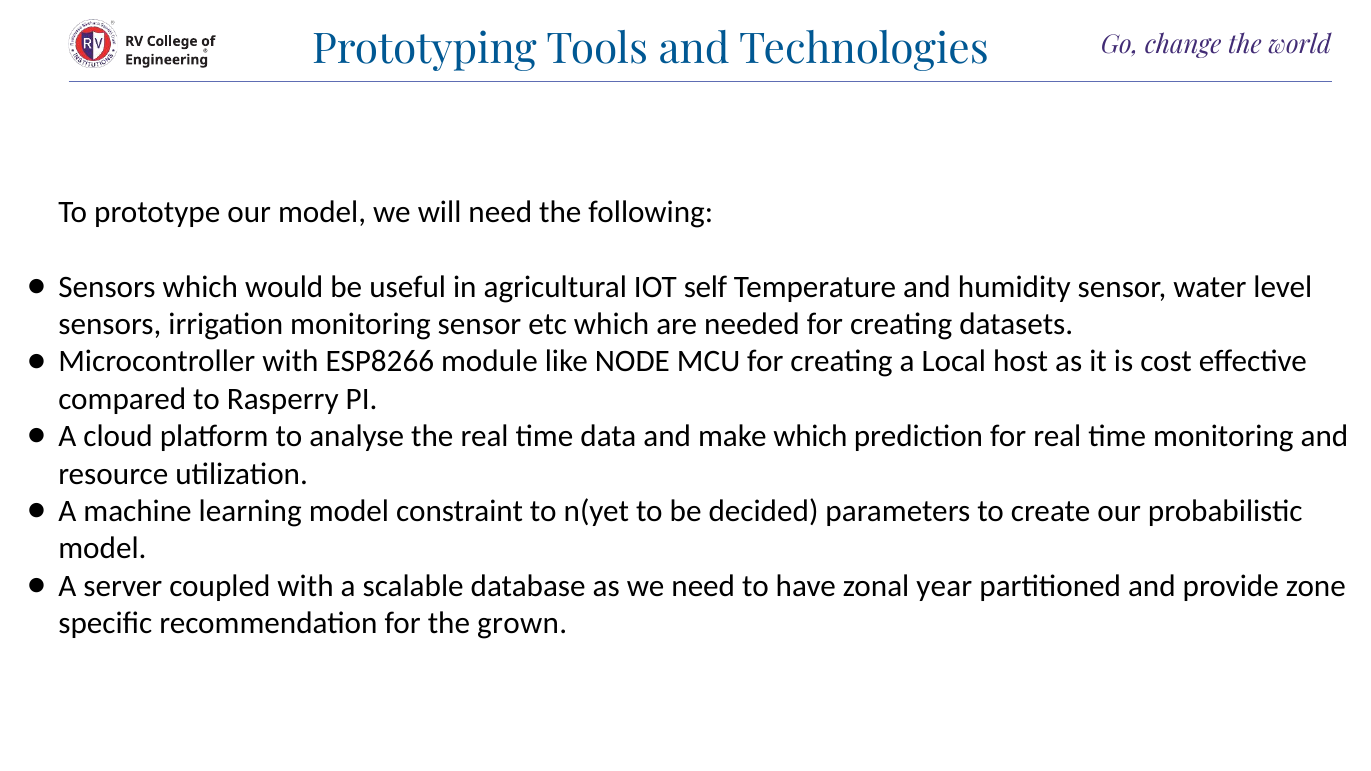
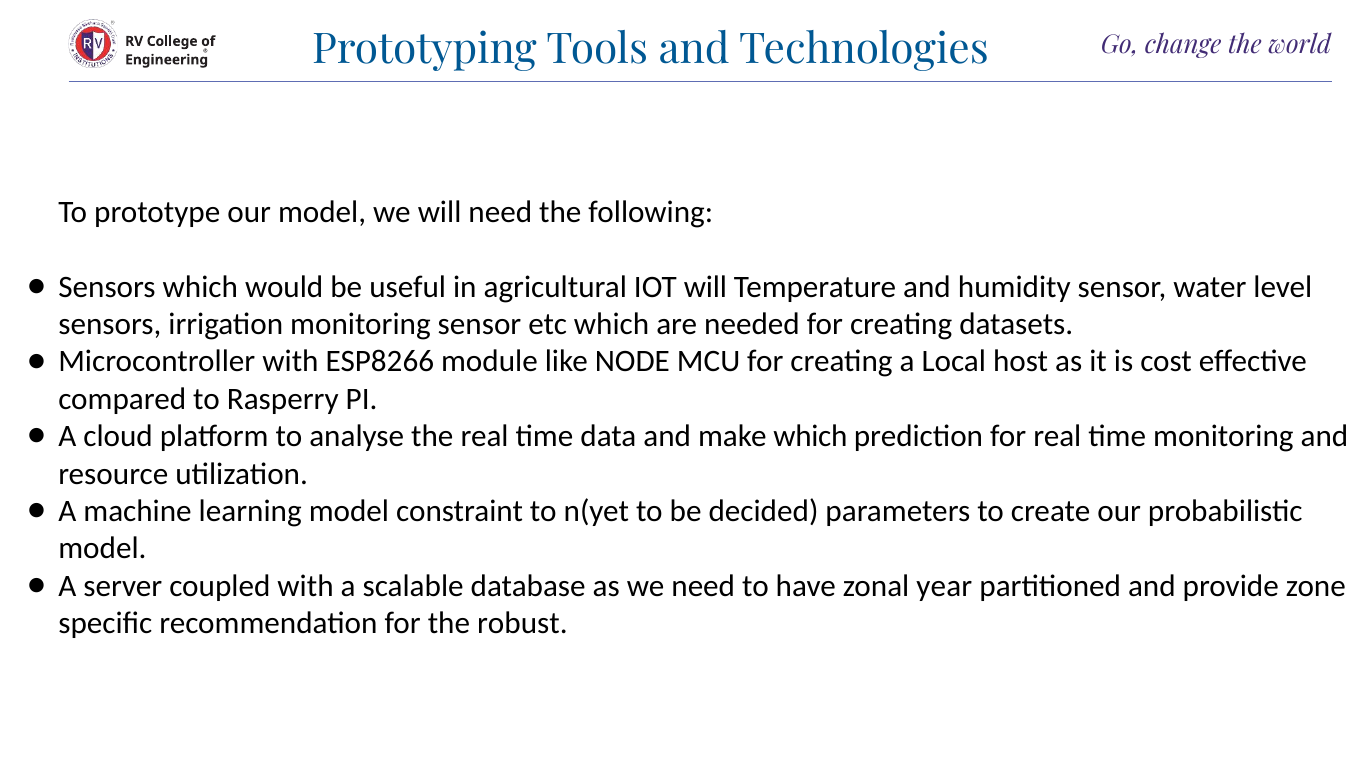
IOT self: self -> will (705, 287)
grown: grown -> robust (522, 624)
